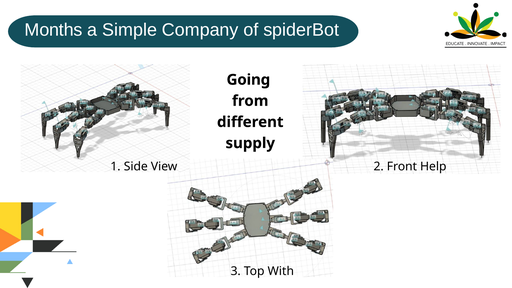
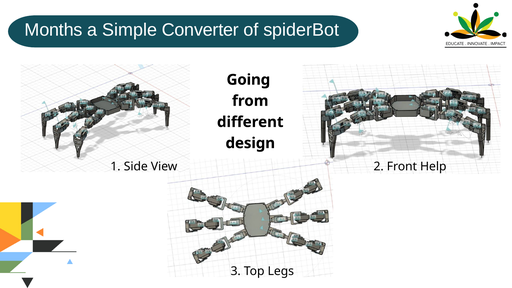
Company: Company -> Converter (200, 30)
supply: supply -> design (250, 143)
With: With -> Legs (281, 271)
